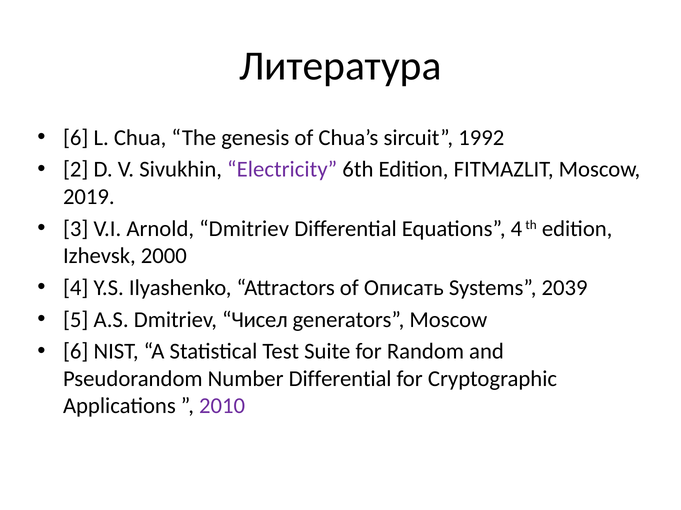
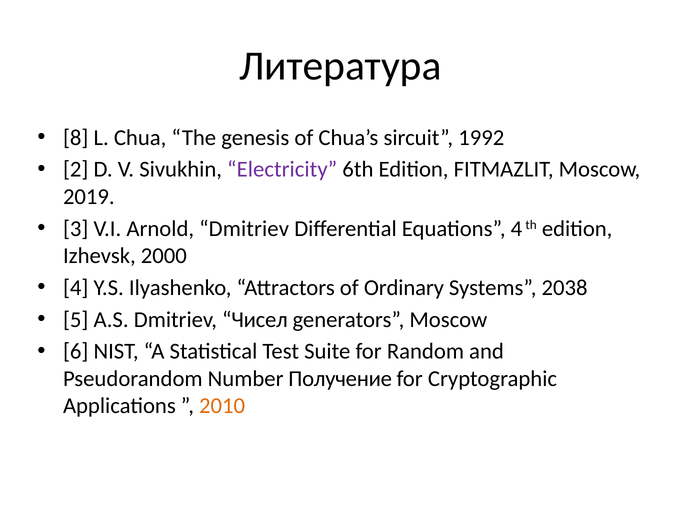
6: 6 -> 8 (76, 138)
Описать: Описать -> Ordinary (404, 288)
2039: 2039 -> 2038 (565, 288)
Number Differential: Differential -> Получение (340, 379)
2010 colour: purple -> orange (222, 406)
